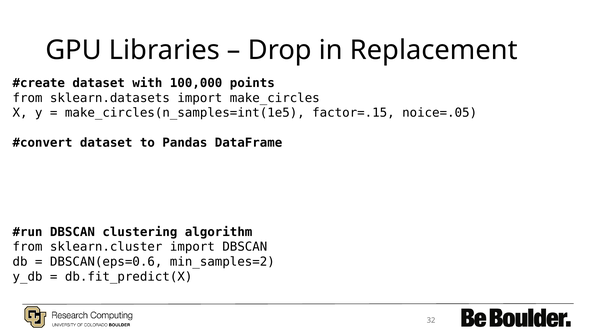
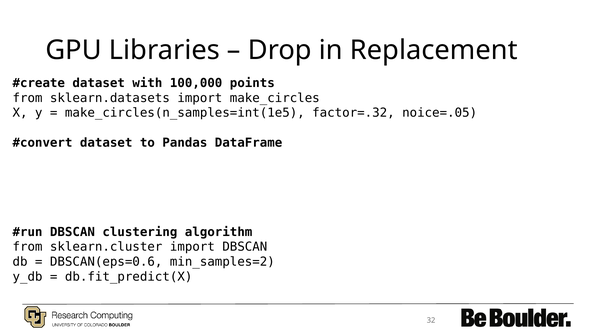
factor=.15: factor=.15 -> factor=.32 (353, 113)
